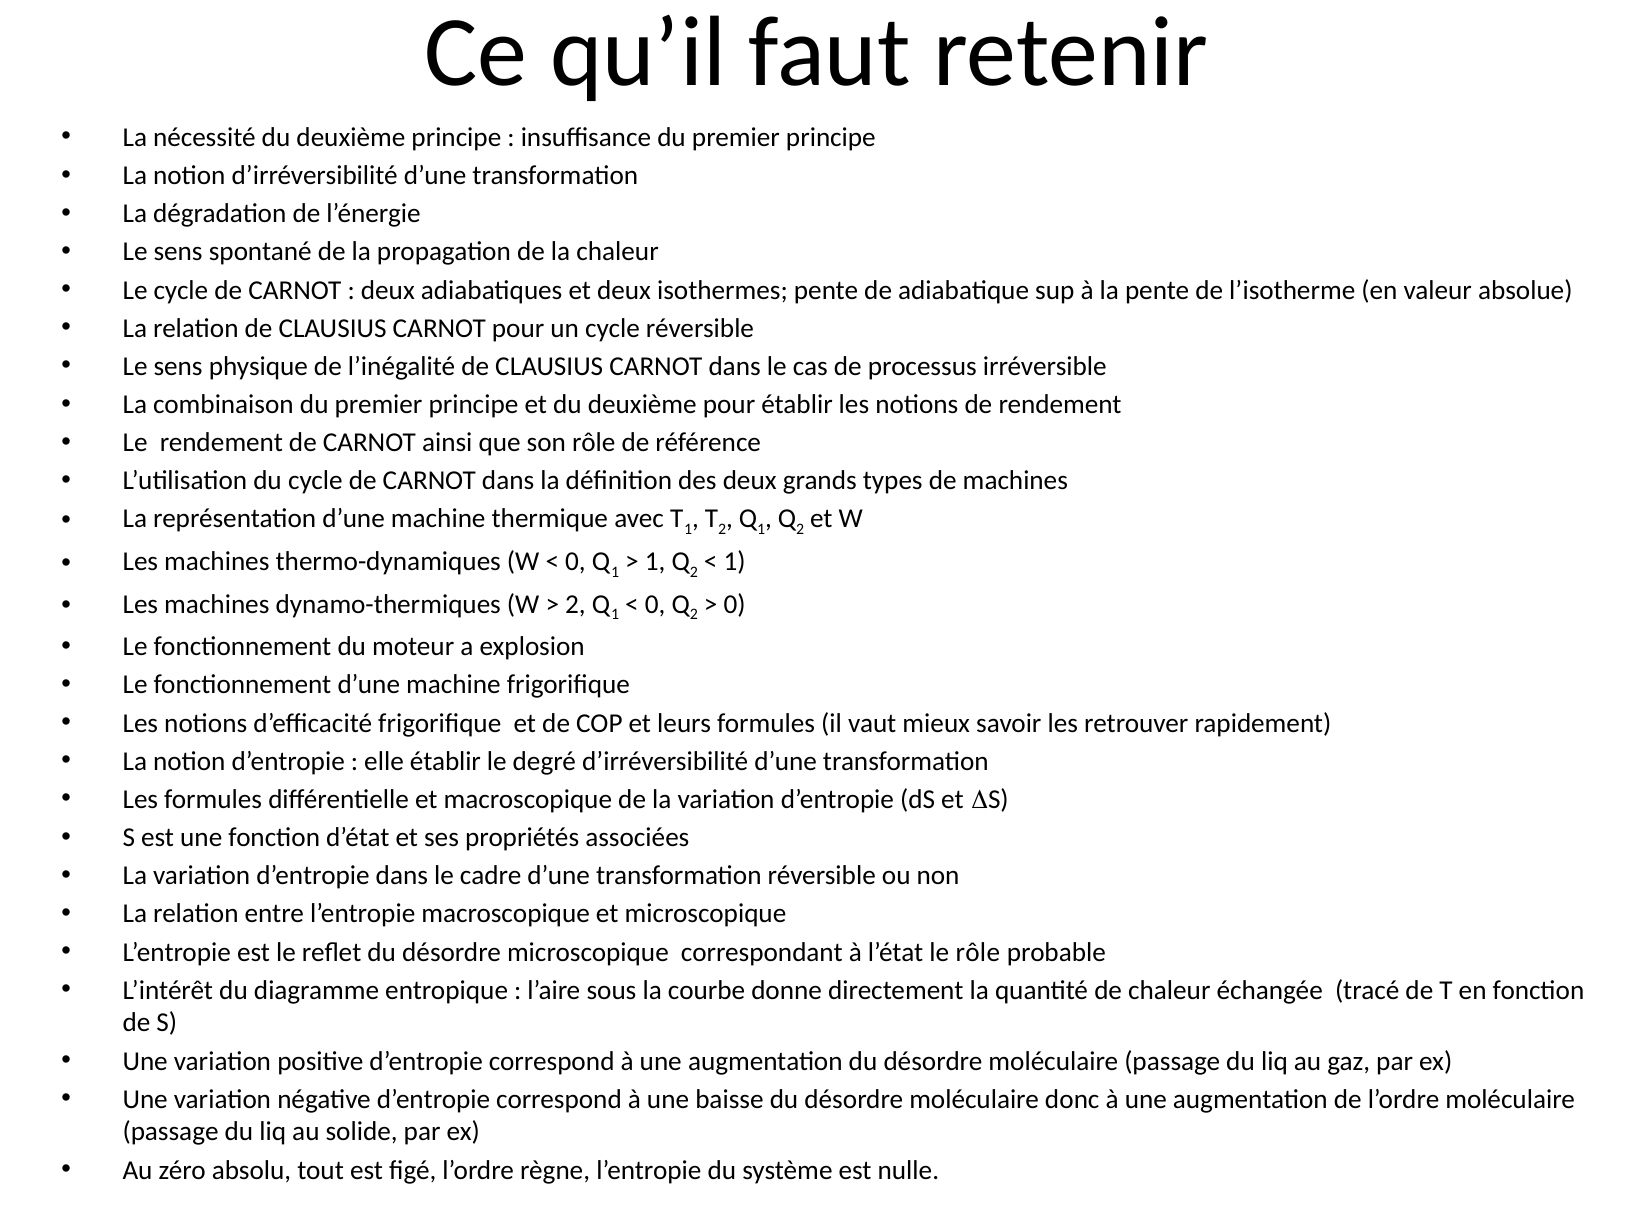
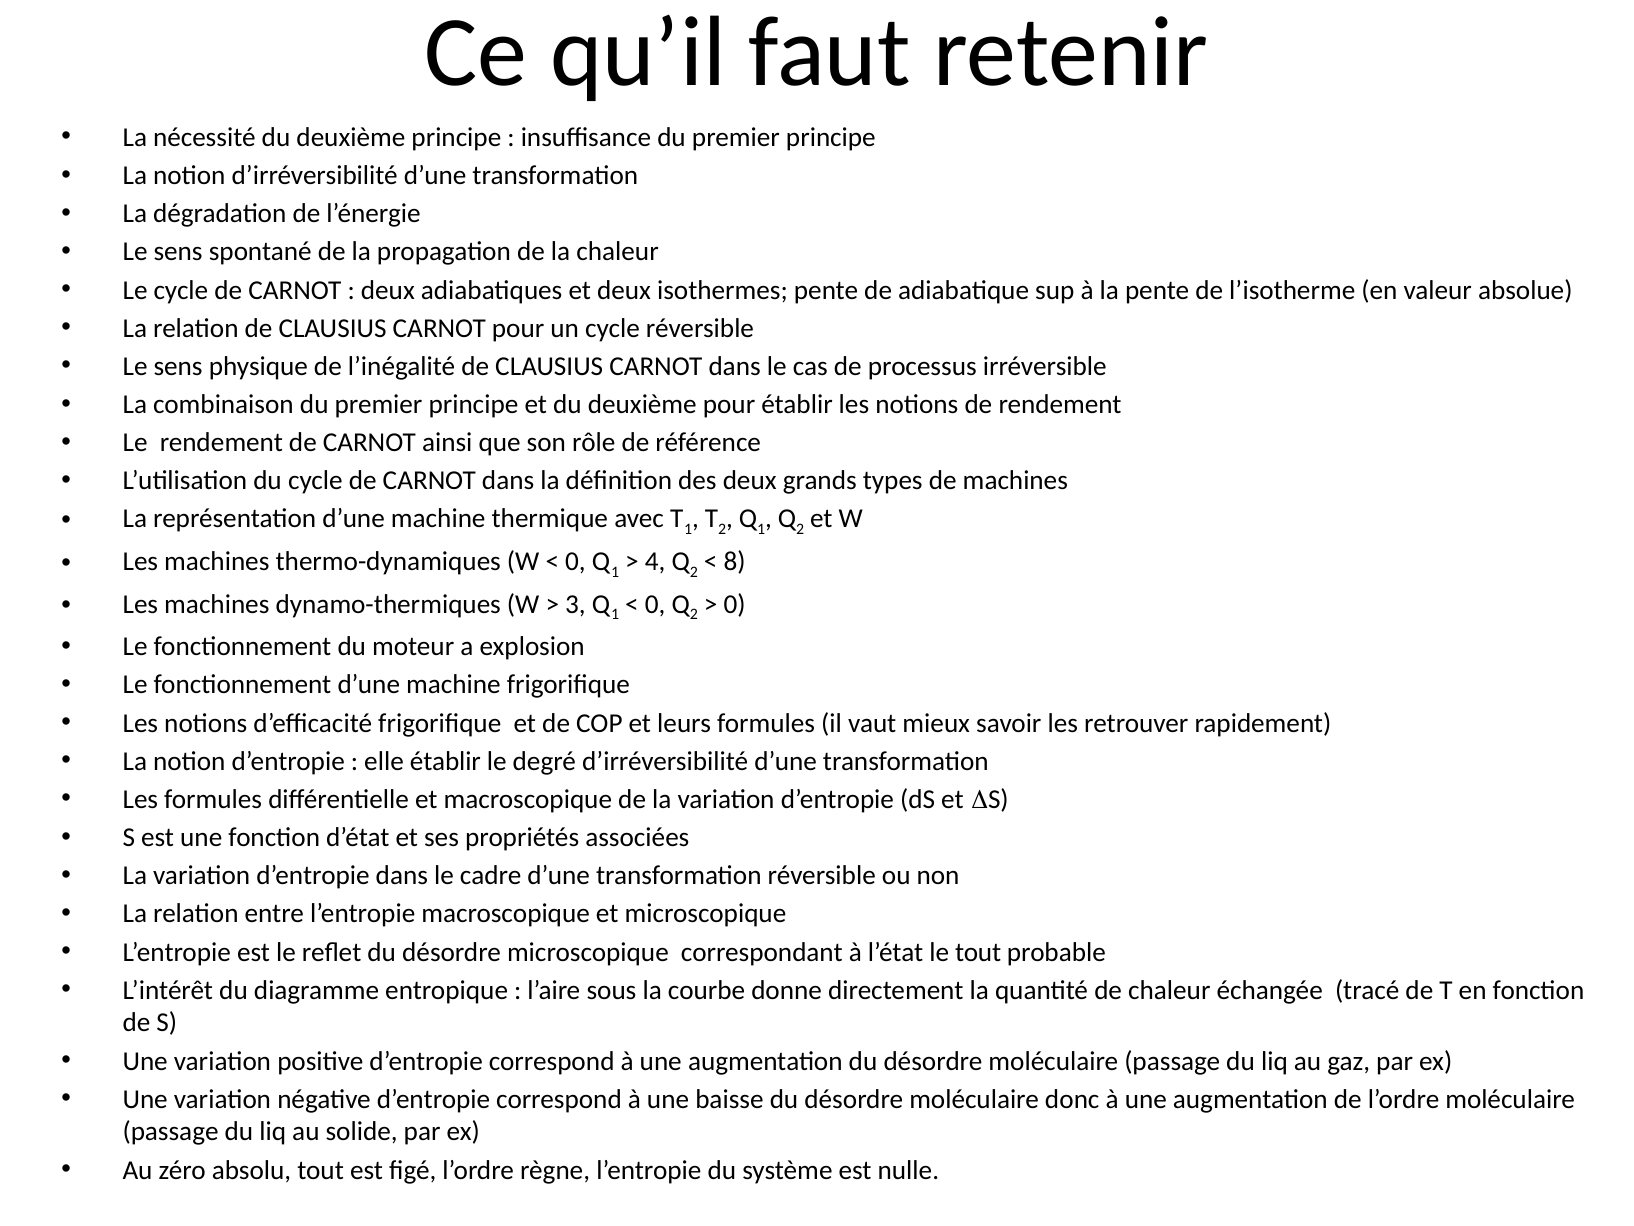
1: 1 -> 4 (655, 561)
1: 1 -> 8 (735, 561)
2: 2 -> 3 (575, 604)
le rôle: rôle -> tout (978, 952)
